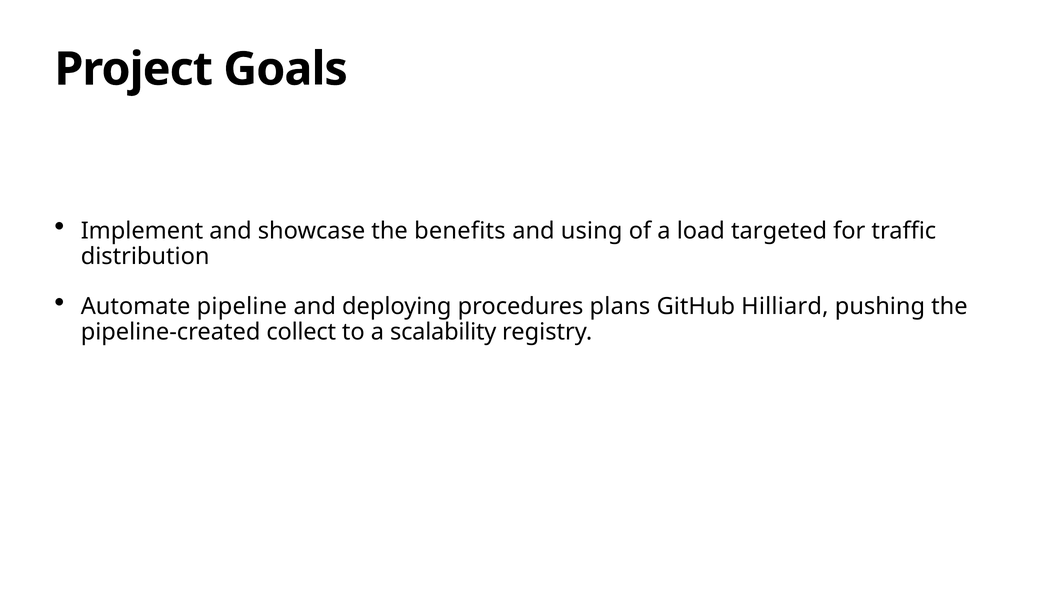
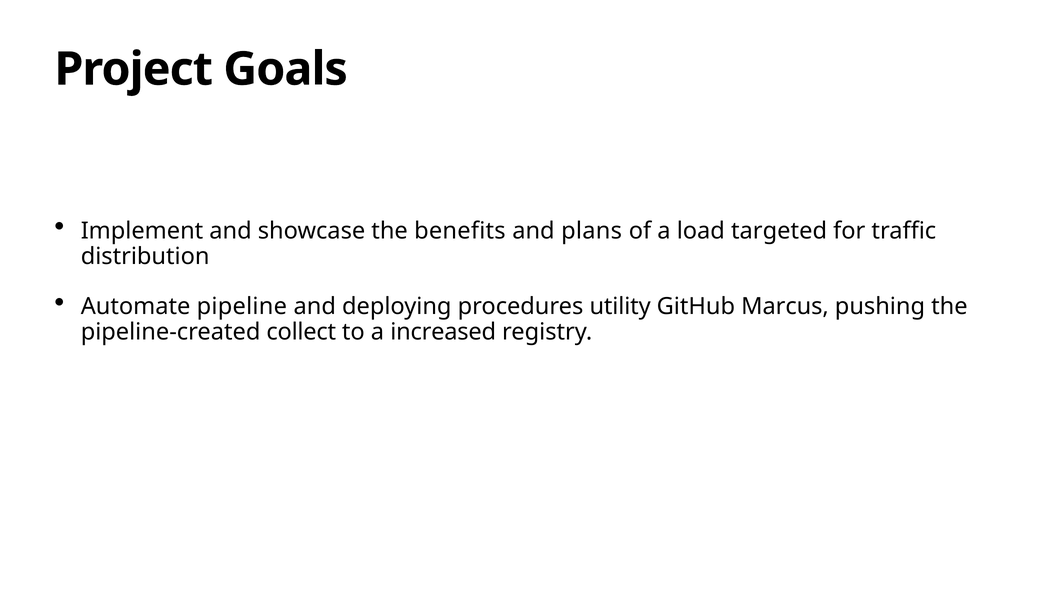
using: using -> plans (592, 231)
plans: plans -> utility (620, 307)
Hilliard: Hilliard -> Marcus (785, 307)
scalability: scalability -> increased (443, 332)
